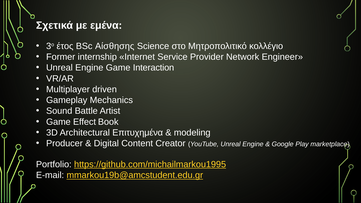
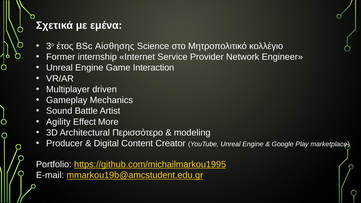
Game: Game -> Agility (58, 122)
Book: Book -> More (108, 122)
Επιτυχημένα: Επιτυχημένα -> Περισσότερο (138, 133)
